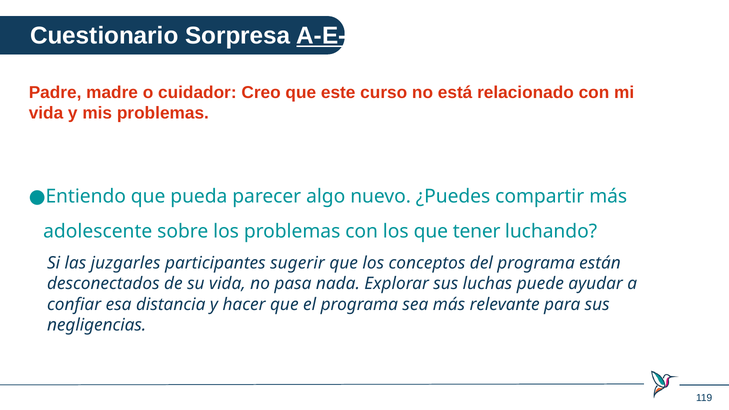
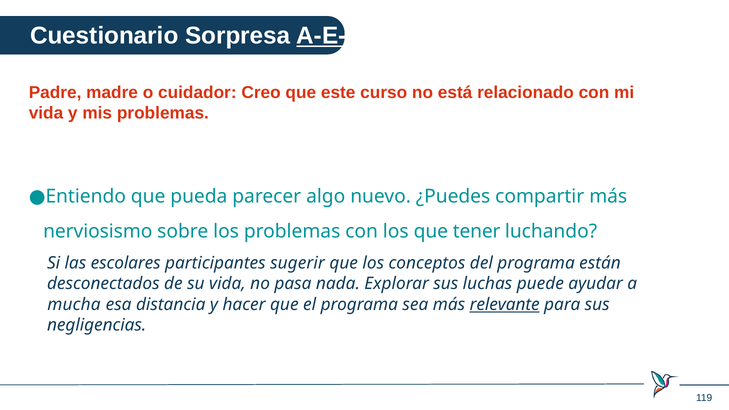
adolescente: adolescente -> nerviosismo (98, 231)
juzgarles: juzgarles -> escolares (126, 263)
confiar: confiar -> mucha (74, 304)
relevante underline: none -> present (505, 304)
